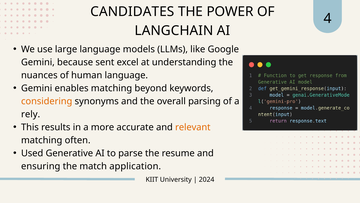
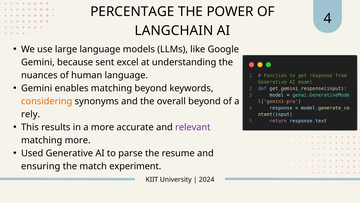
CANDIDATES: CANDIDATES -> PERCENTAGE (132, 12)
overall parsing: parsing -> beyond (204, 101)
relevant colour: orange -> purple (193, 127)
matching often: often -> more (78, 140)
application: application -> experiment (135, 166)
